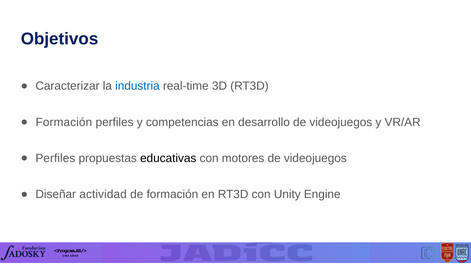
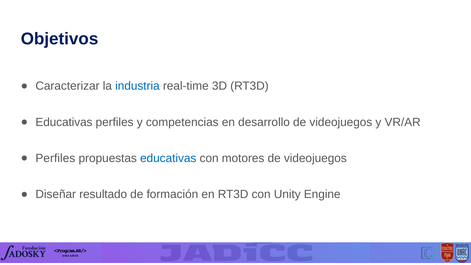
Formación: Formación -> Educativas (64, 122)
educativas colour: black -> blue (168, 158)
actividad: actividad -> resultado (103, 194)
